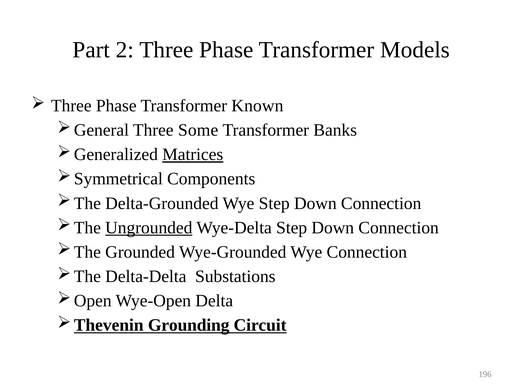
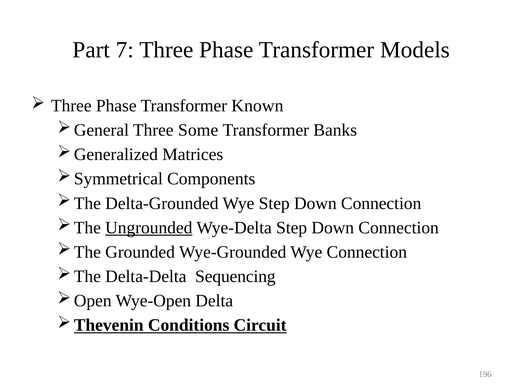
2: 2 -> 7 (125, 50)
Matrices underline: present -> none (193, 155)
Substations: Substations -> Sequencing (235, 277)
Grounding: Grounding -> Conditions (189, 325)
